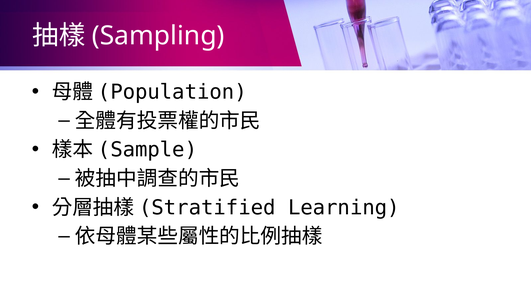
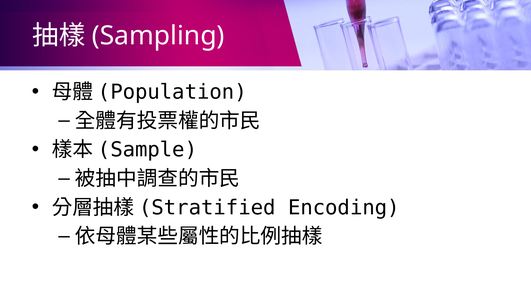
Learning: Learning -> Encoding (344, 208)
